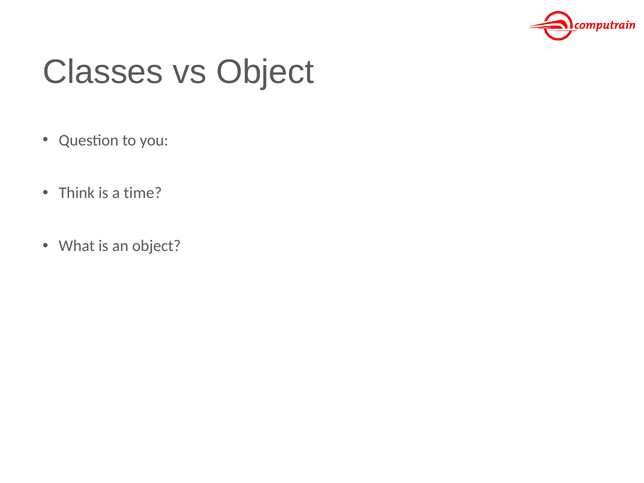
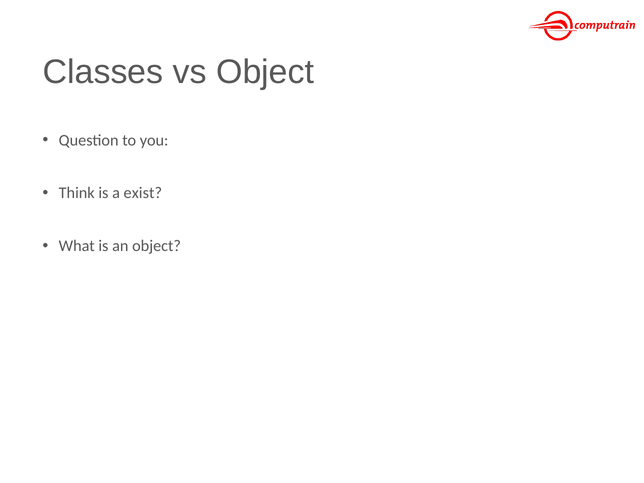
time: time -> exist (143, 193)
